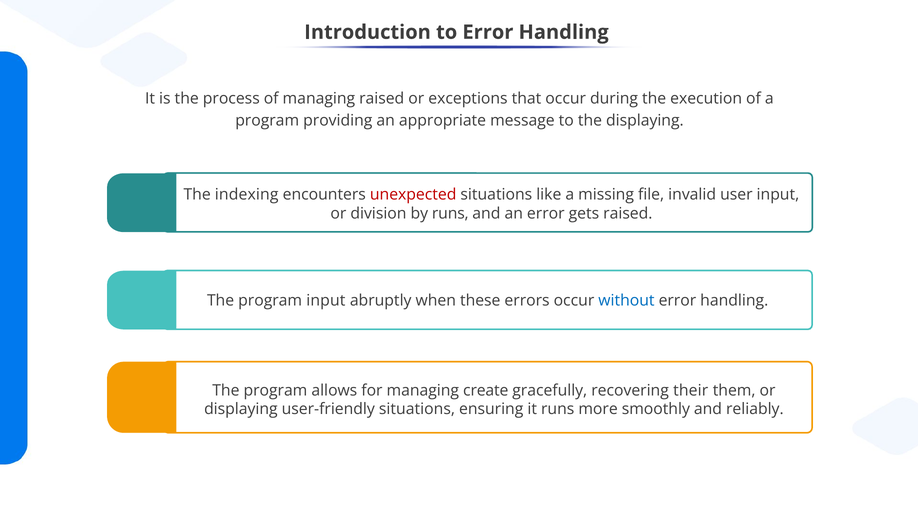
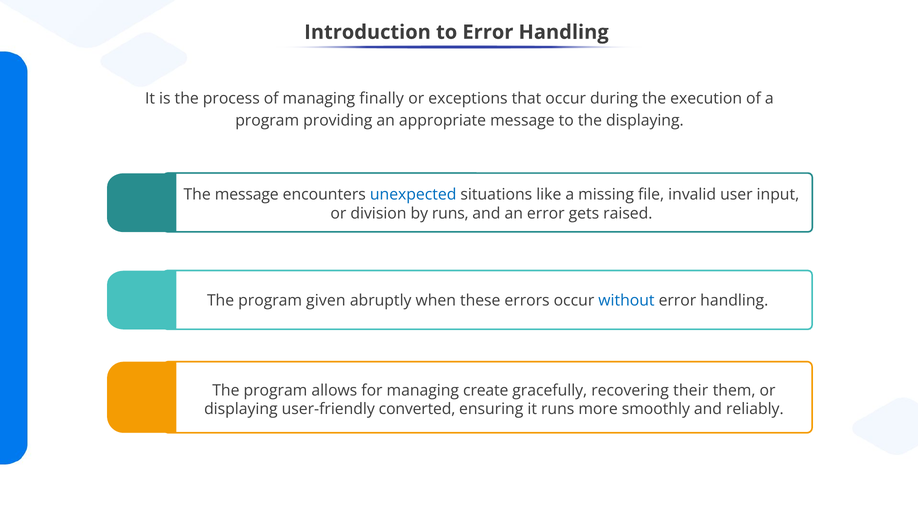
managing raised: raised -> finally (382, 99)
The indexing: indexing -> message (247, 195)
unexpected colour: red -> blue (413, 195)
program input: input -> given (326, 301)
user-friendly situations: situations -> converted (417, 410)
